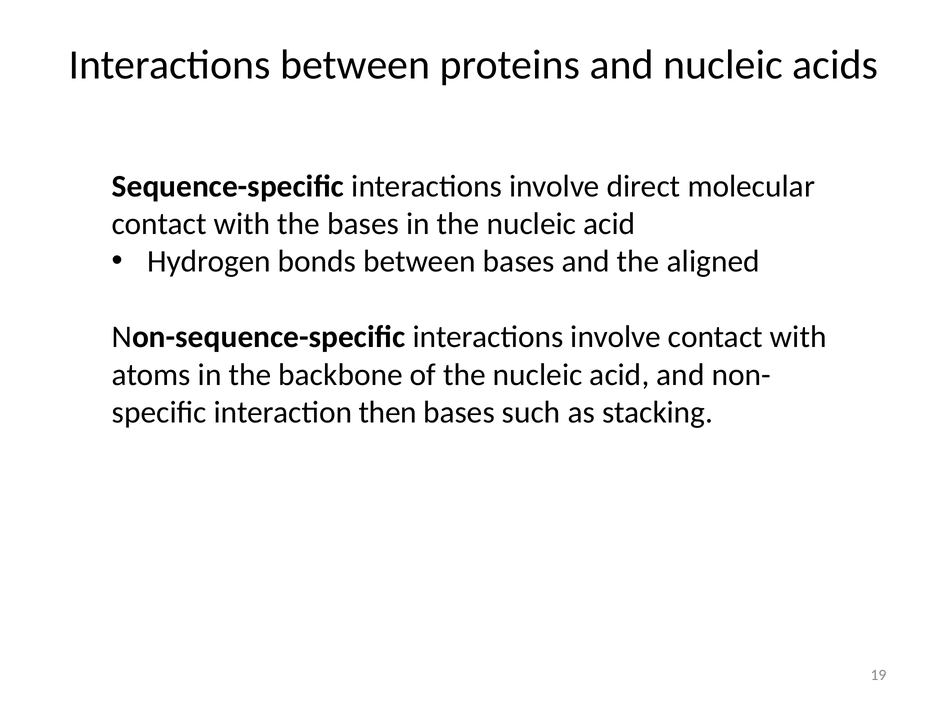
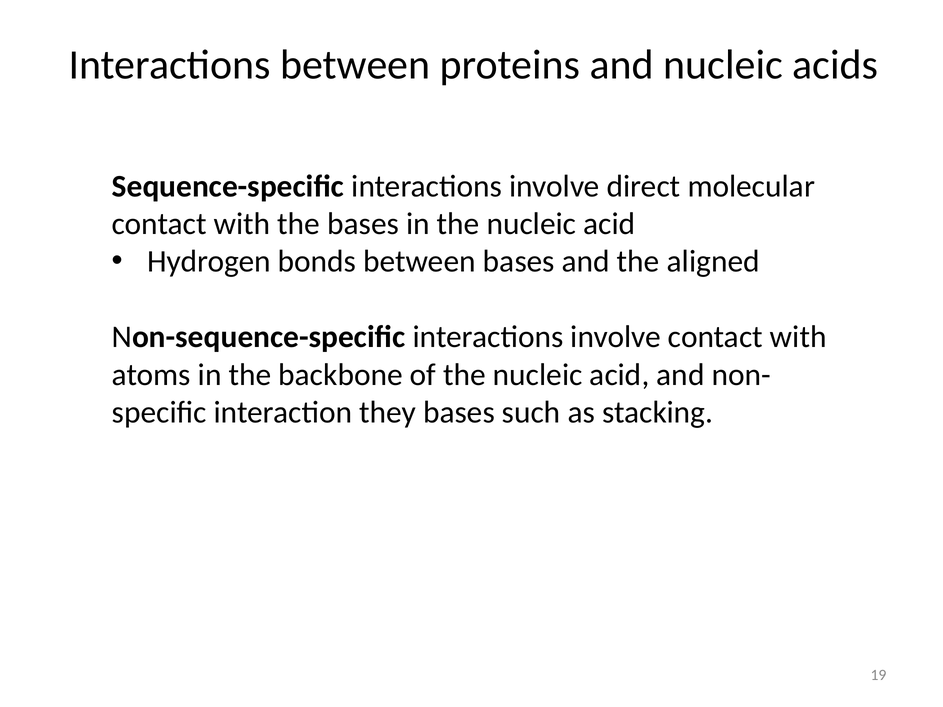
then: then -> they (388, 413)
